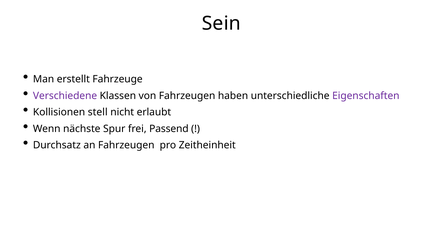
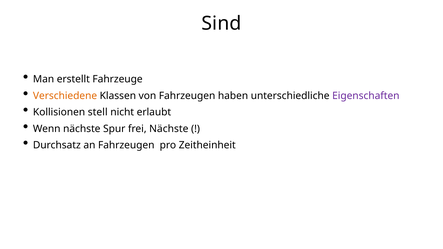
Sein: Sein -> Sind (221, 23)
Verschiedene colour: purple -> orange (65, 96)
frei Passend: Passend -> Nächste (169, 129)
